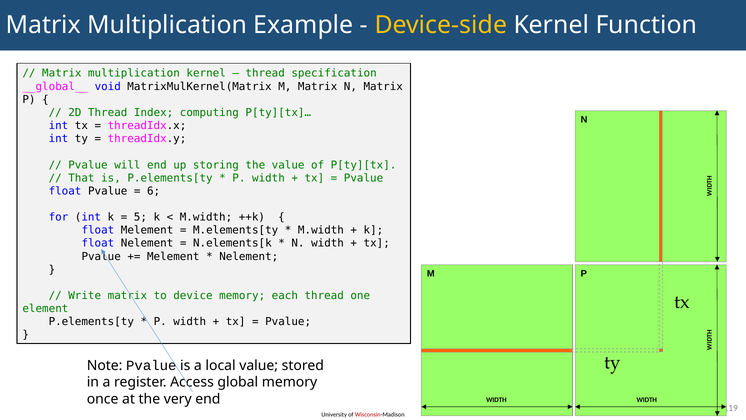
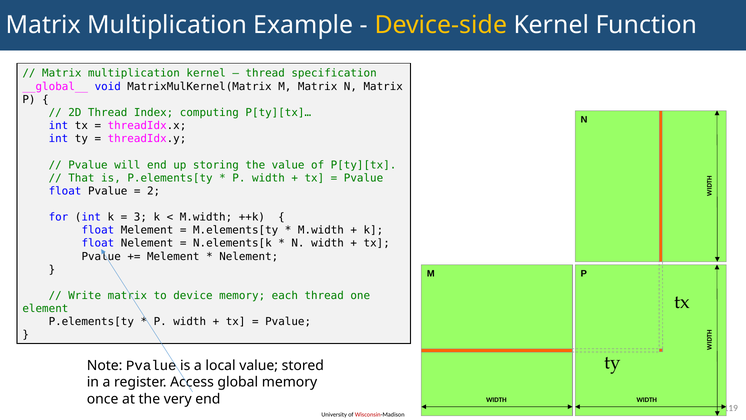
6: 6 -> 2 (154, 191)
5: 5 -> 3 (140, 217)
